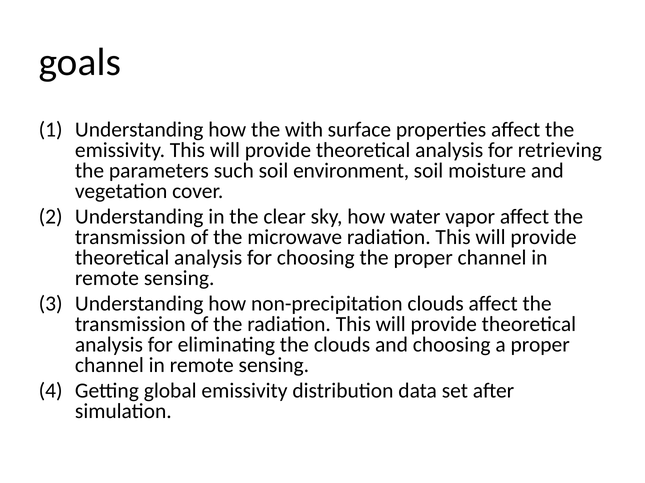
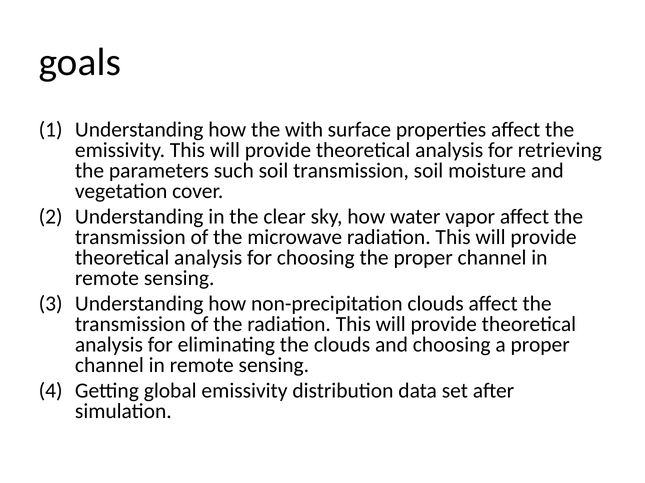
soil environment: environment -> transmission (351, 171)
